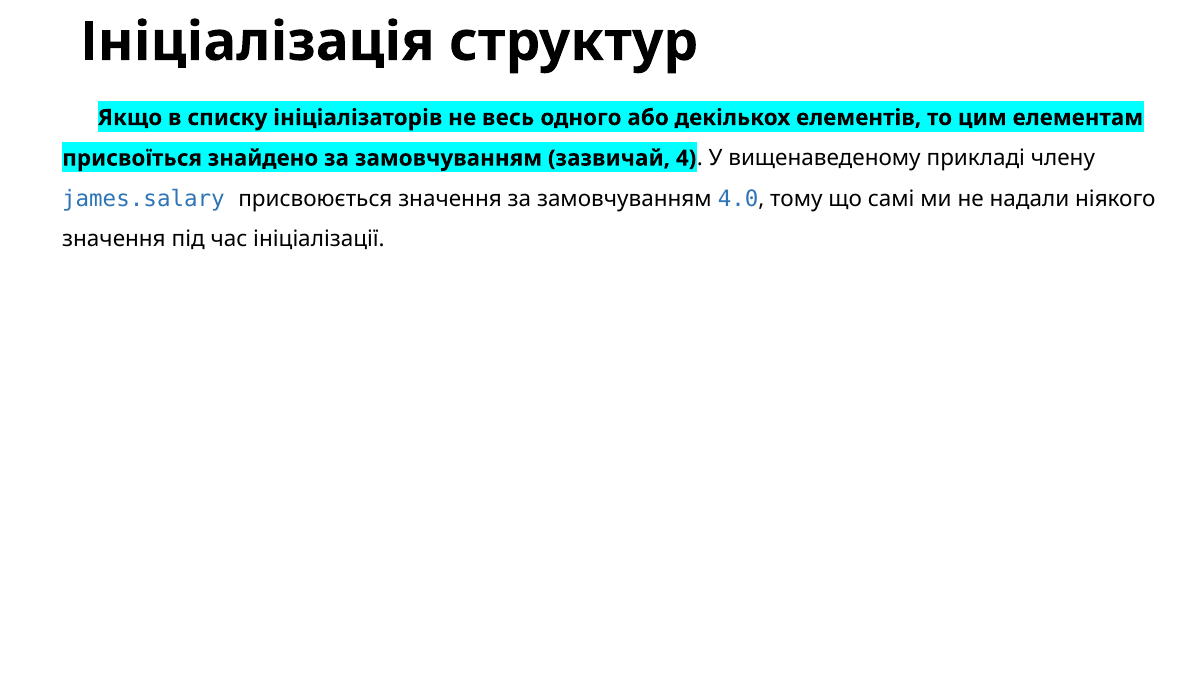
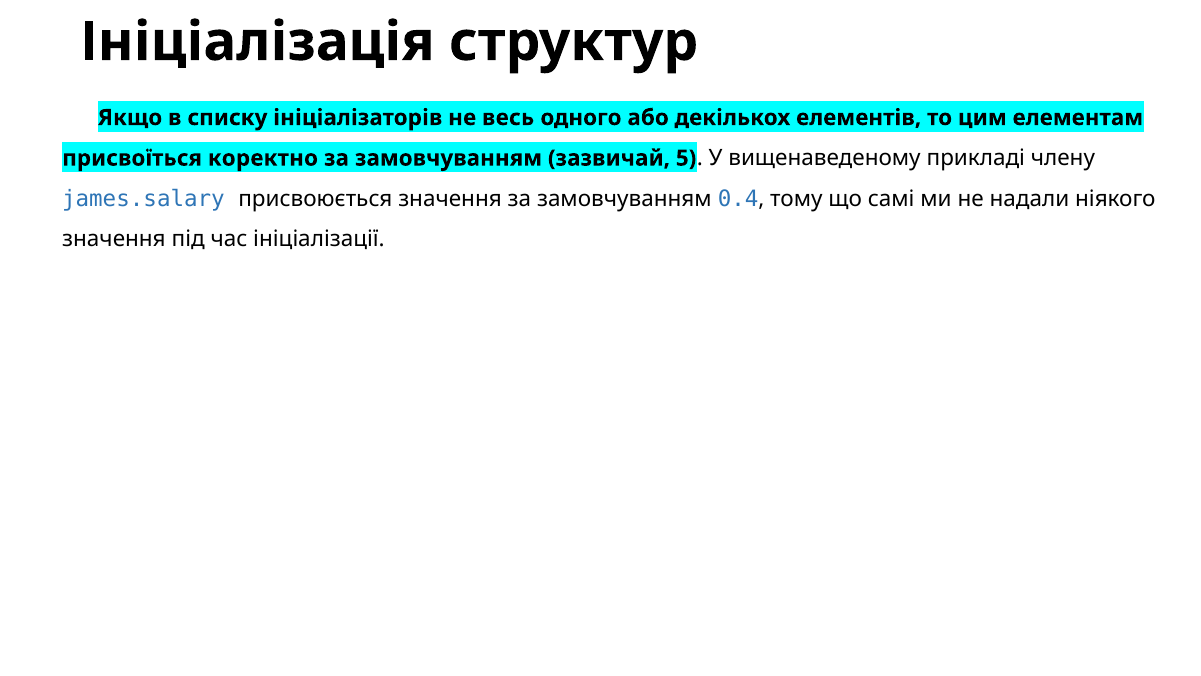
знайдено: знайдено -> коректно (263, 158)
4: 4 -> 5 (686, 158)
4.0: 4.0 -> 0.4 (738, 199)
